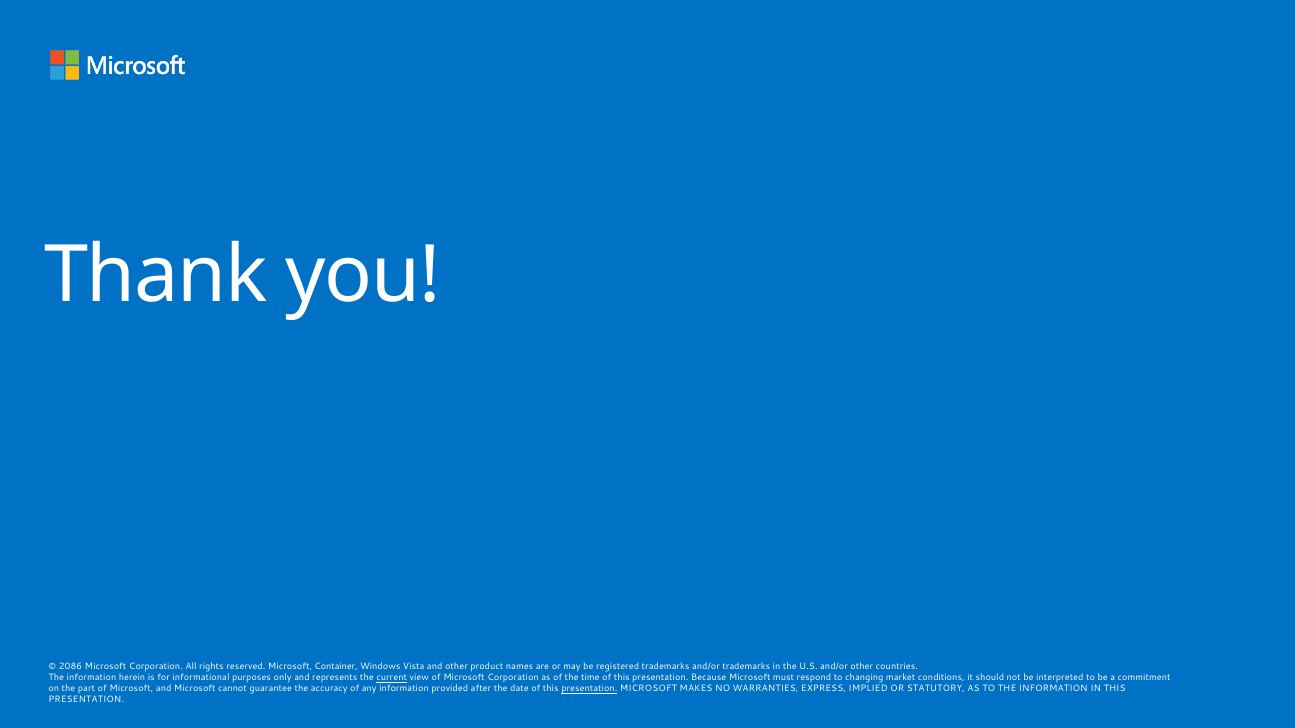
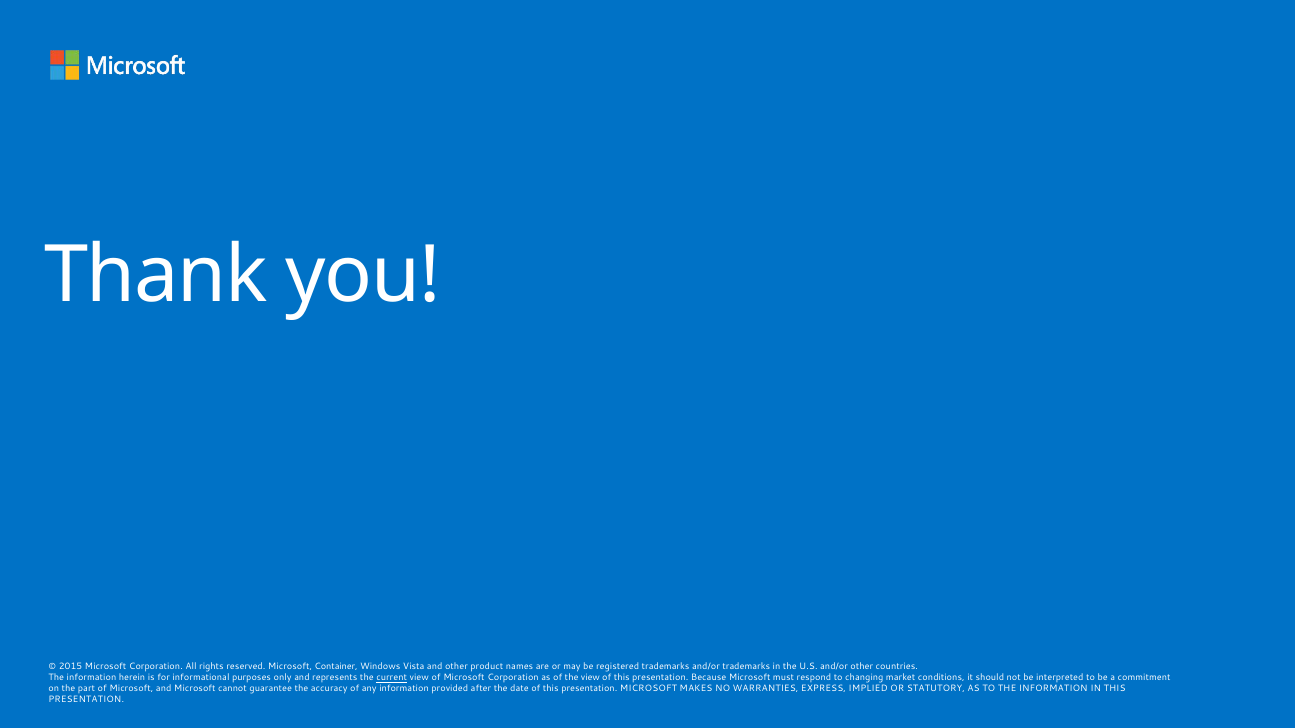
2086: 2086 -> 2015 (70, 667)
the time: time -> view (590, 678)
presentation underline: present -> none (589, 689)
